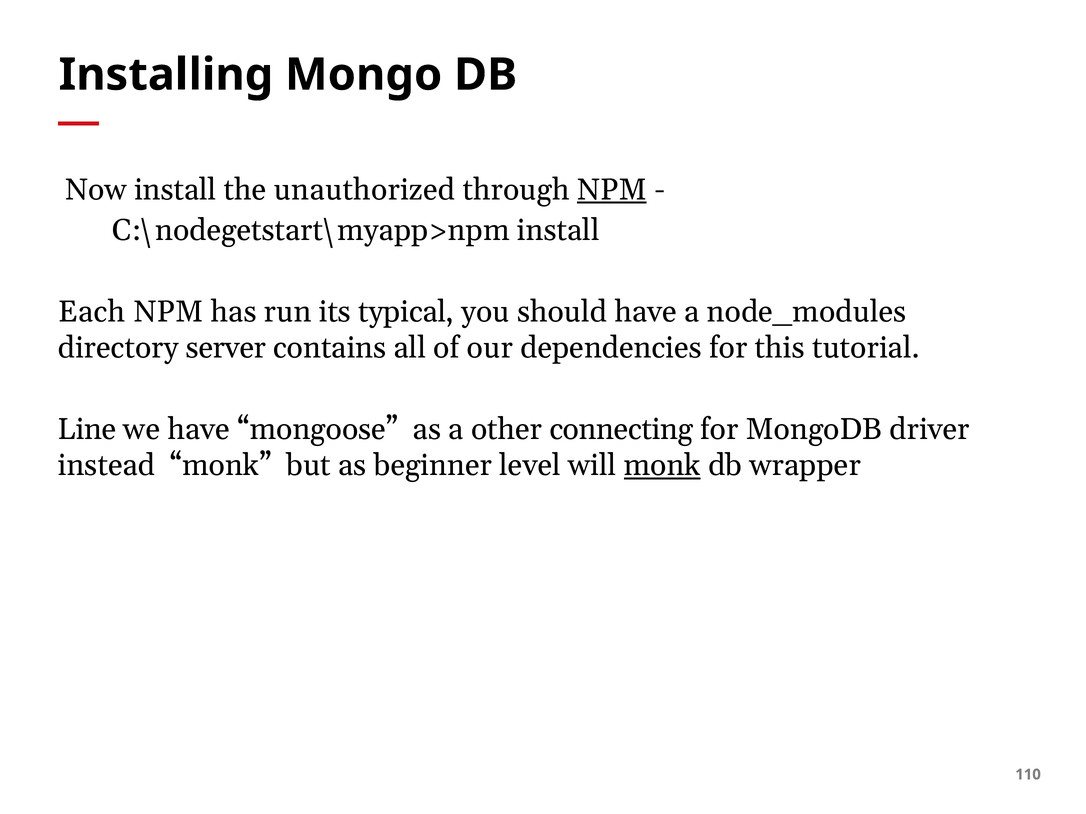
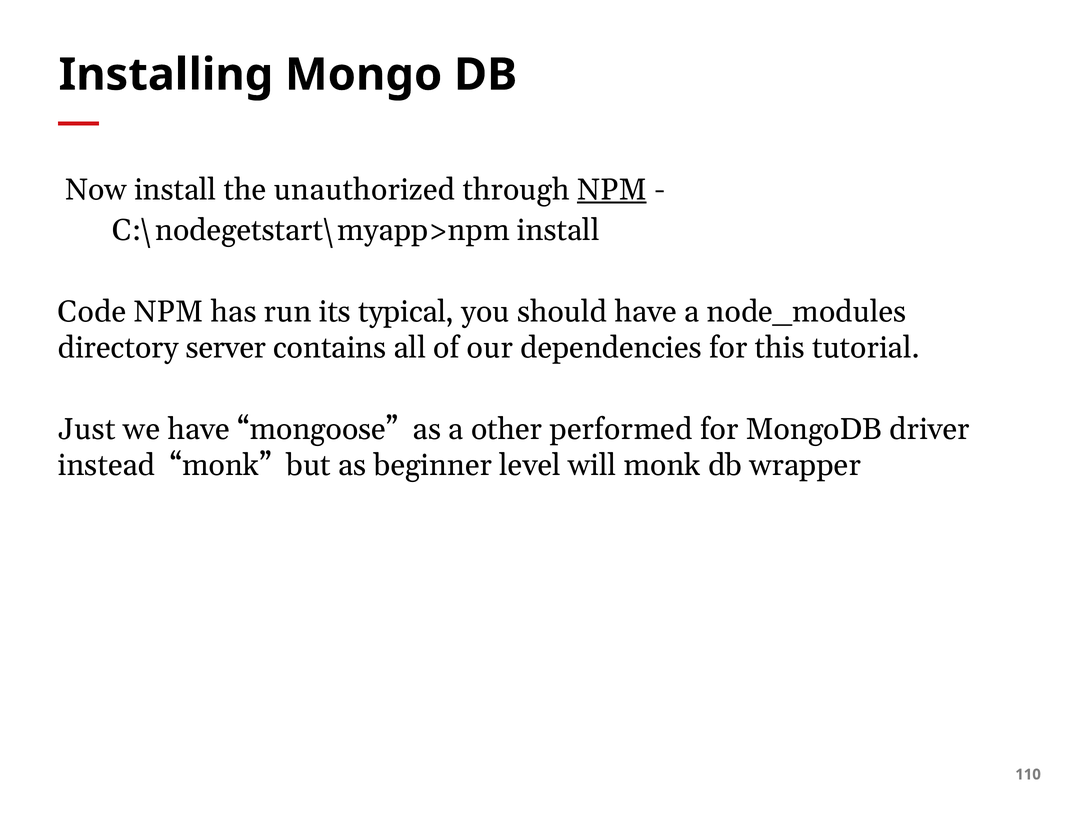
Each: Each -> Code (92, 312)
Line: Line -> Just (87, 430)
connecting: connecting -> performed (621, 430)
monk underline: present -> none (662, 466)
